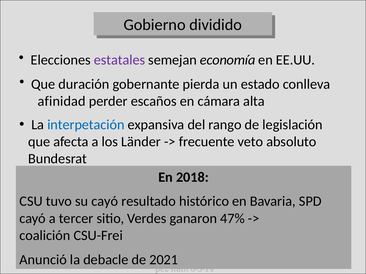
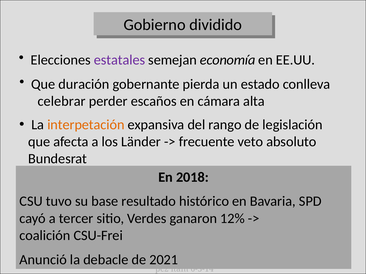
afinidad: afinidad -> celebrar (62, 101)
interpetación colour: blue -> orange (86, 125)
su cayó: cayó -> base (105, 202)
47%: 47% -> 12% (232, 219)
